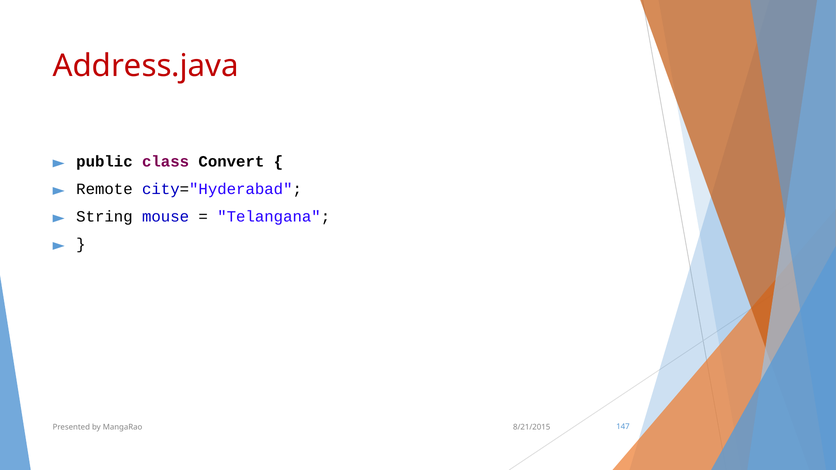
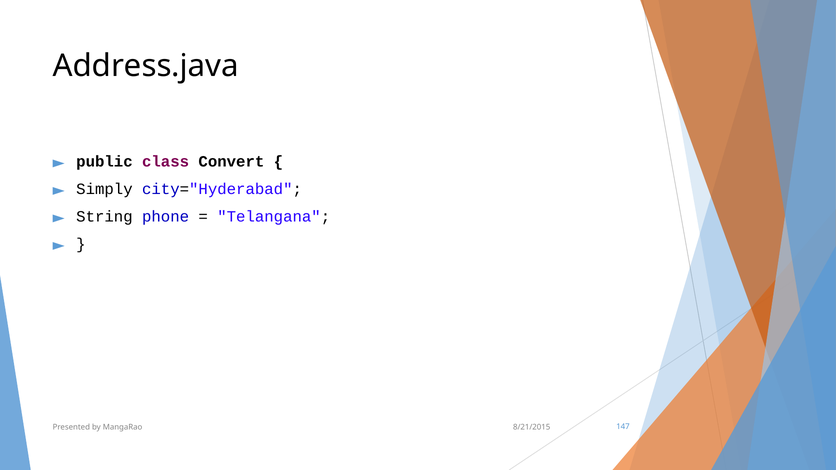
Address.java colour: red -> black (146, 66)
Remote: Remote -> Simply (104, 189)
mouse: mouse -> phone (166, 217)
